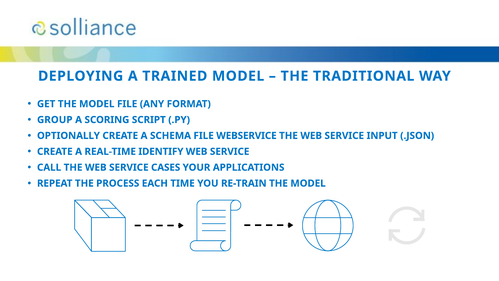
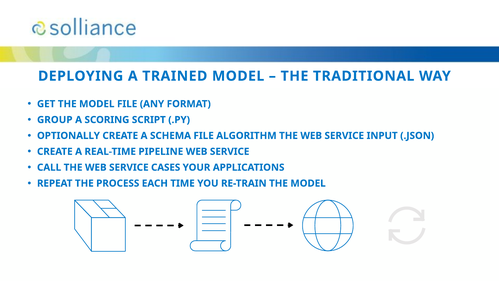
WEBSERVICE: WEBSERVICE -> ALGORITHM (246, 136)
IDENTIFY: IDENTIFY -> PIPELINE (161, 151)
